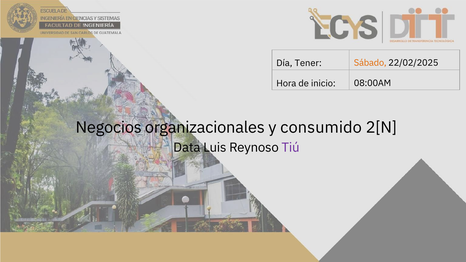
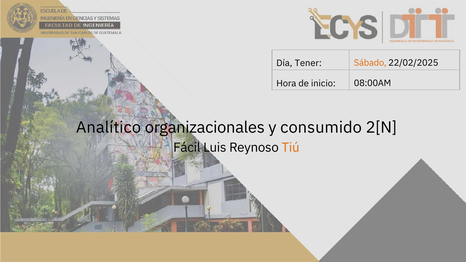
Negocios: Negocios -> Analítico (109, 128)
Data: Data -> Fácil (187, 148)
Tiú colour: purple -> orange (291, 148)
